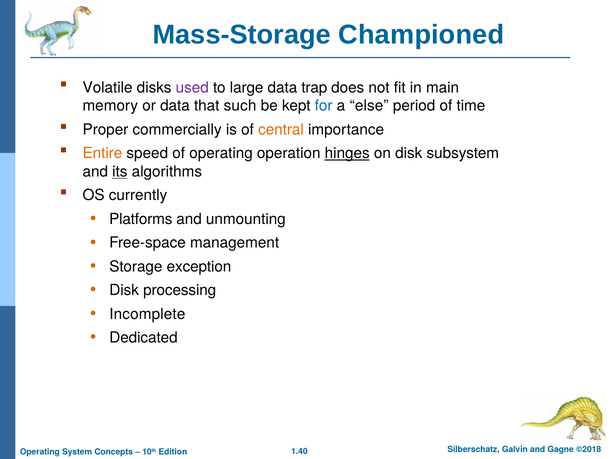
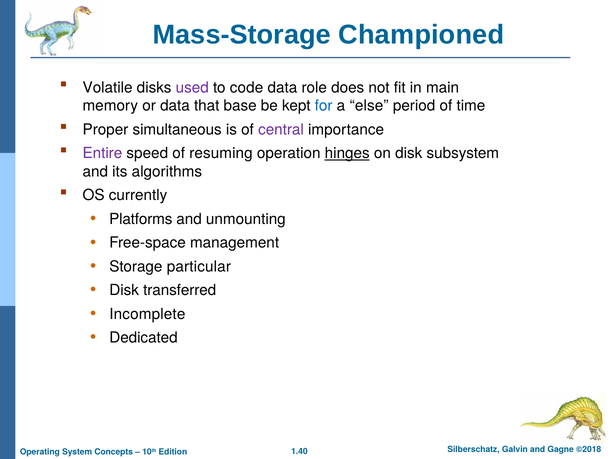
large: large -> code (247, 87)
trap: trap -> role (314, 87)
such: such -> base (240, 106)
commercially: commercially -> simultaneous (177, 129)
central colour: orange -> purple (281, 129)
Entire colour: orange -> purple (102, 153)
of operating: operating -> resuming (221, 153)
its underline: present -> none (120, 171)
exception: exception -> particular (199, 266)
processing: processing -> transferred (180, 290)
